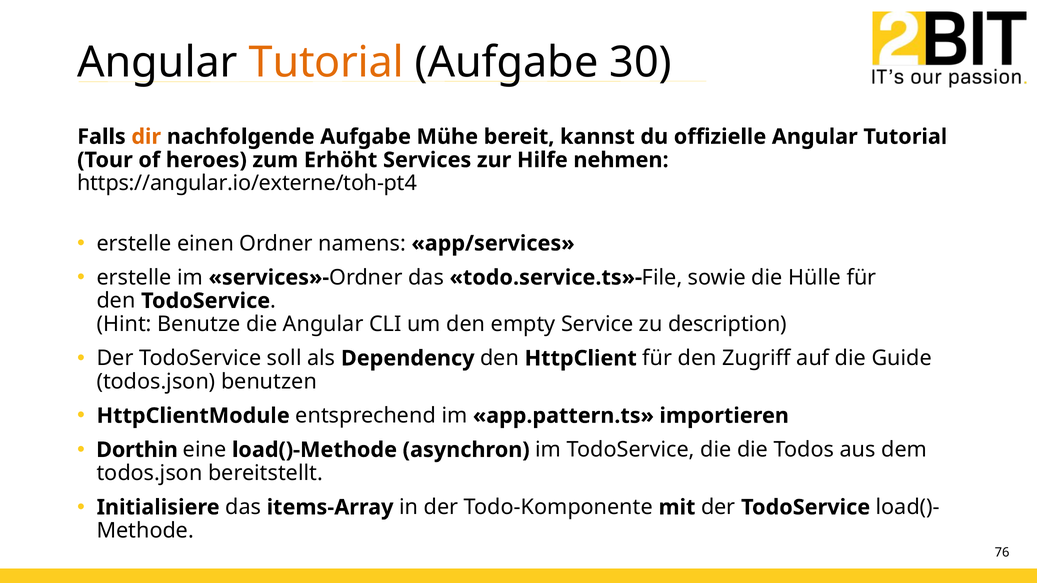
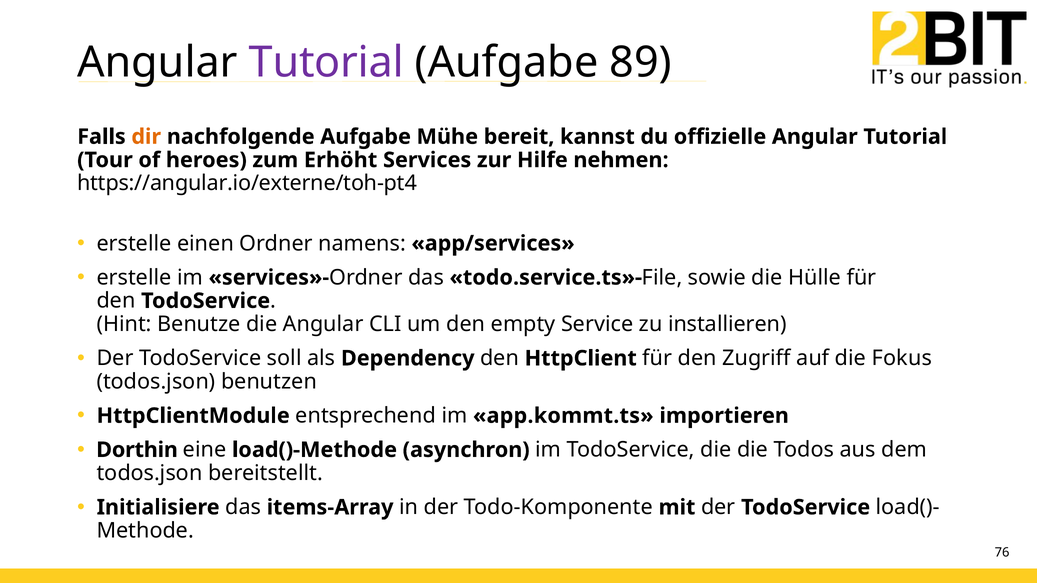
Tutorial colour: orange -> purple (326, 62)
30: 30 -> 89 (641, 62)
description: description -> installieren (727, 324)
Guide: Guide -> Fokus (902, 358)
app.pattern.ts: app.pattern.ts -> app.kommt.ts (563, 416)
